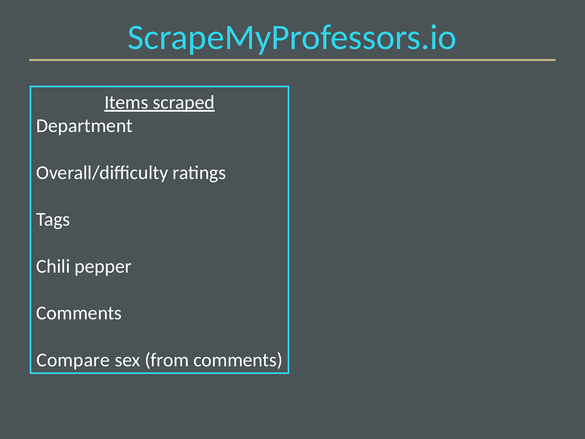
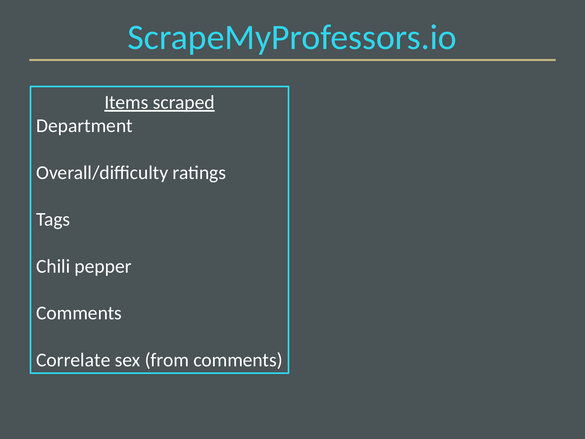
Compare: Compare -> Correlate (73, 360)
